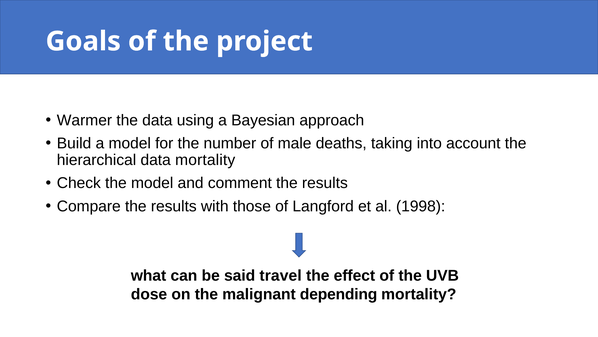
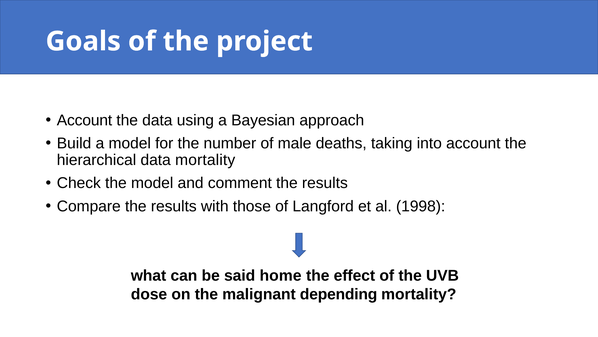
Warmer: Warmer -> Account (85, 120)
travel: travel -> home (281, 275)
